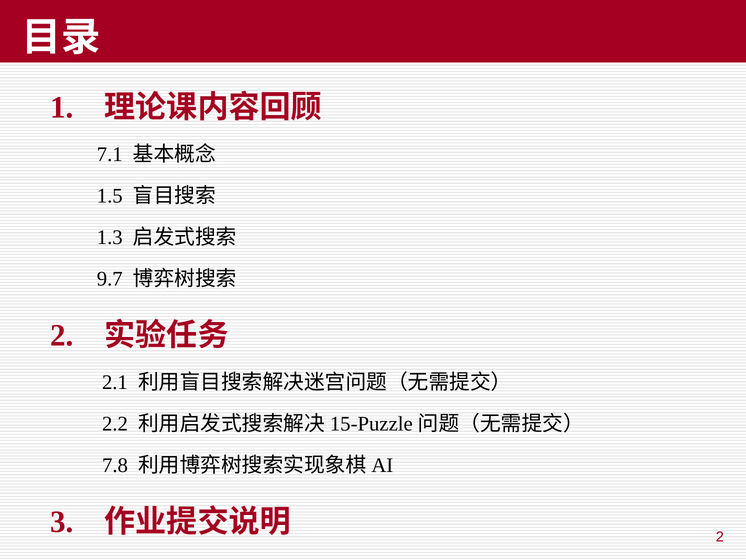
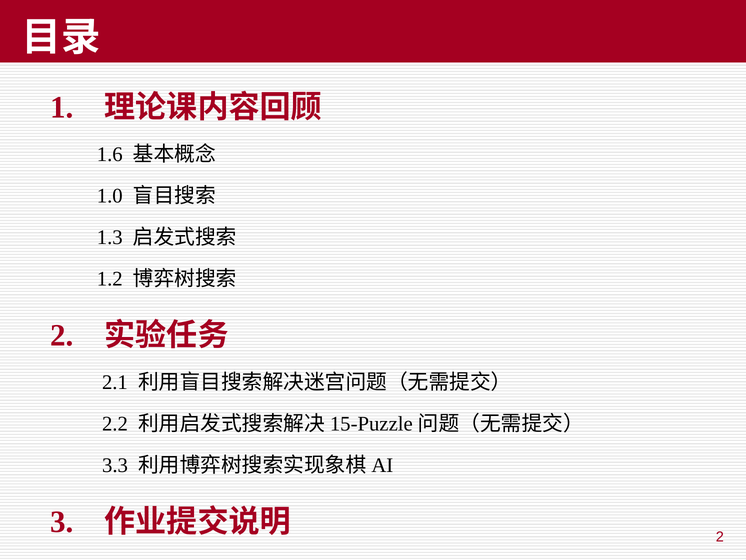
7.1: 7.1 -> 1.6 (110, 154)
1.5: 1.5 -> 1.0 (110, 196)
9.7: 9.7 -> 1.2 (110, 279)
7.8: 7.8 -> 3.3 (115, 465)
